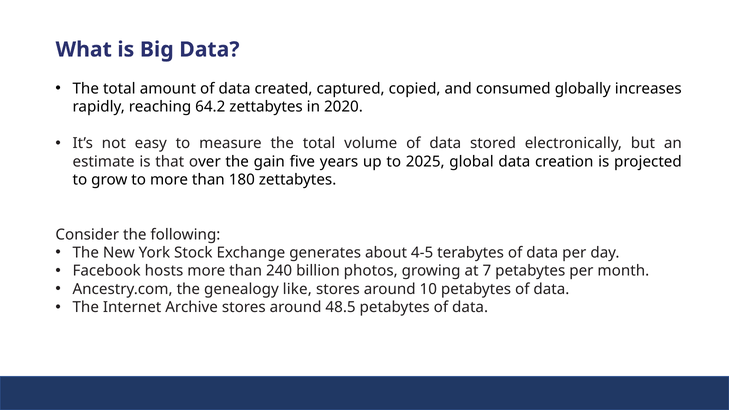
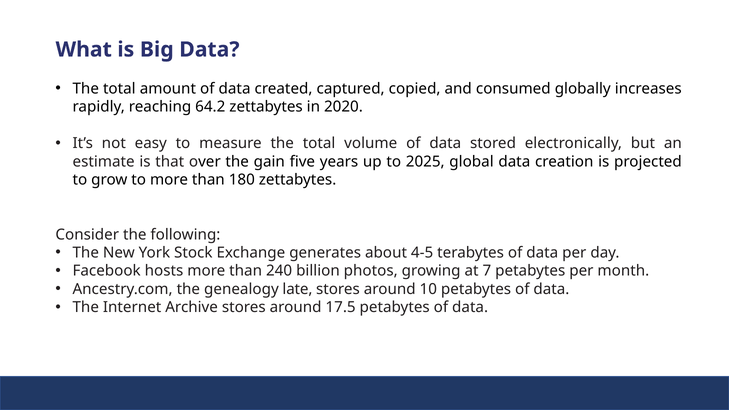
like: like -> late (297, 289)
48.5: 48.5 -> 17.5 (341, 307)
